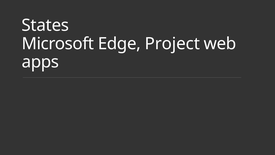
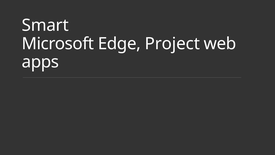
States: States -> Smart (45, 25)
